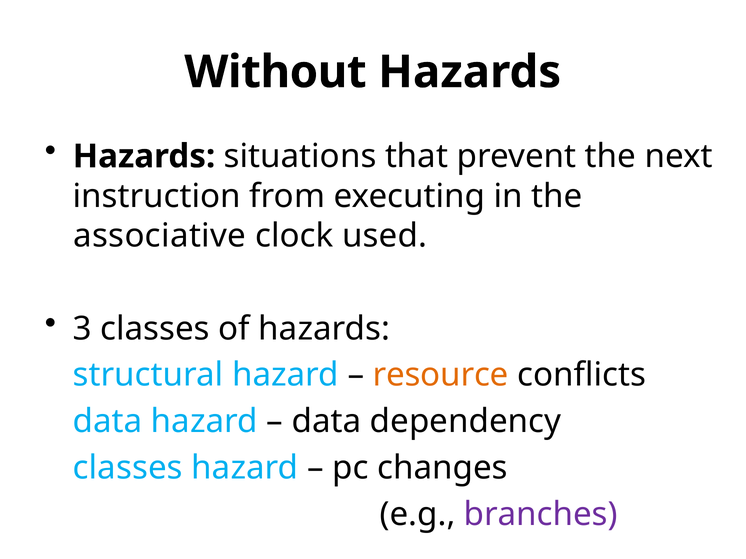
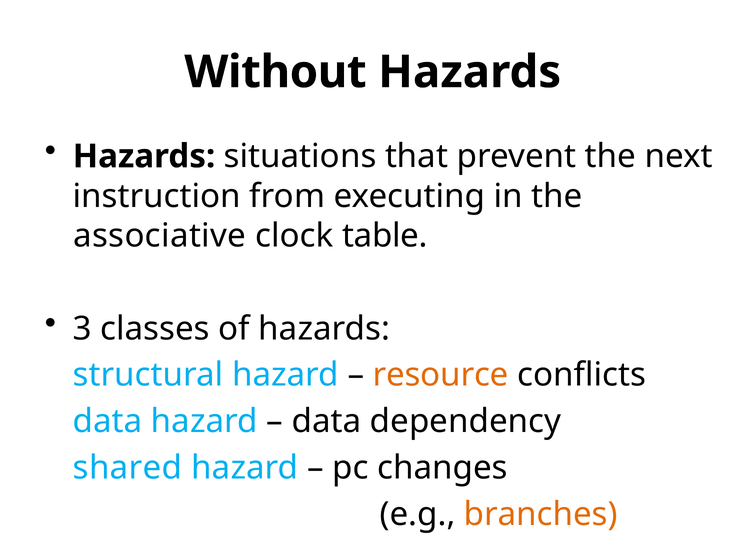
used: used -> table (385, 236)
classes: classes -> shared (128, 468)
branches colour: purple -> orange (541, 515)
